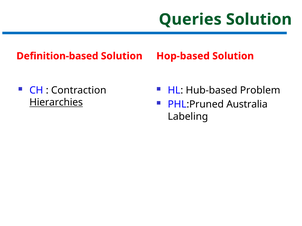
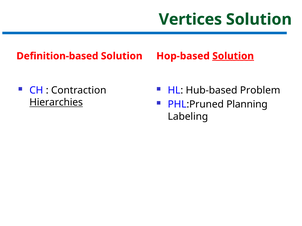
Queries: Queries -> Vertices (190, 19)
Solution underline: none -> present (233, 56)
Australia: Australia -> Planning (247, 105)
